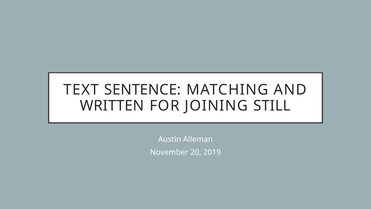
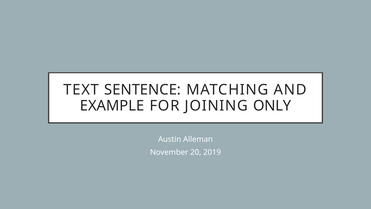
WRITTEN: WRITTEN -> EXAMPLE (112, 106)
STILL: STILL -> ONLY (272, 106)
